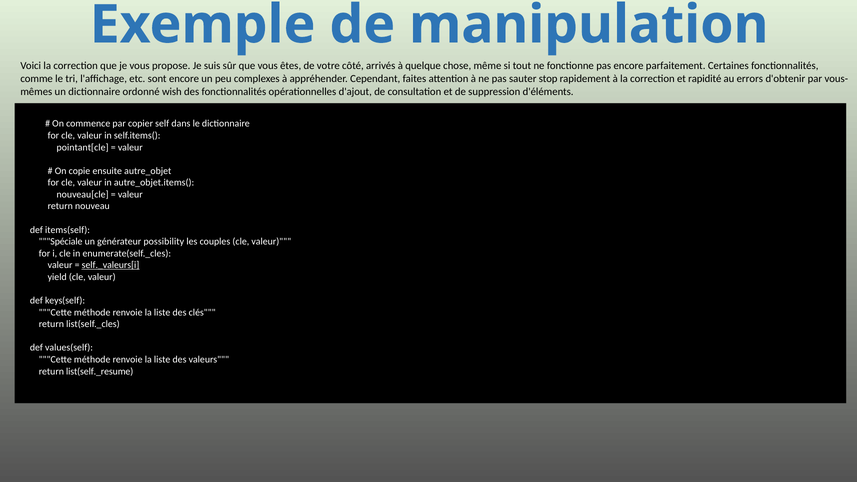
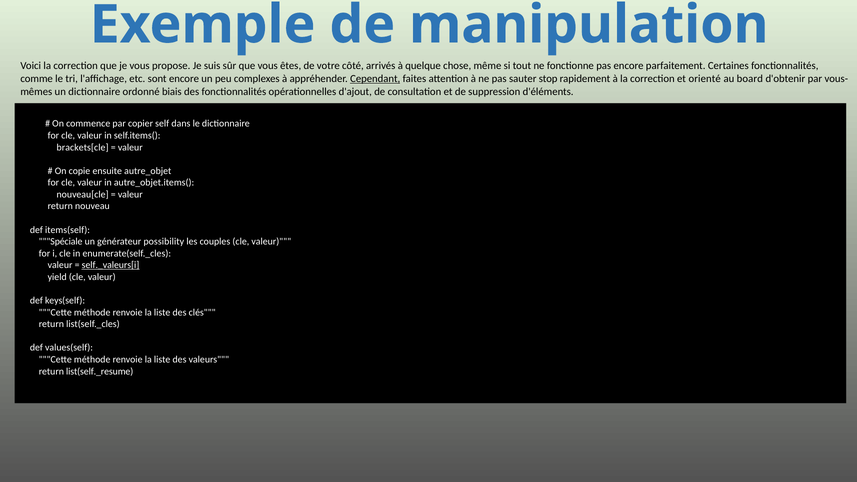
Cependant underline: none -> present (375, 79)
rapidité: rapidité -> orienté (705, 79)
errors: errors -> board (750, 79)
wish: wish -> biais (172, 92)
pointant[cle: pointant[cle -> brackets[cle (83, 147)
